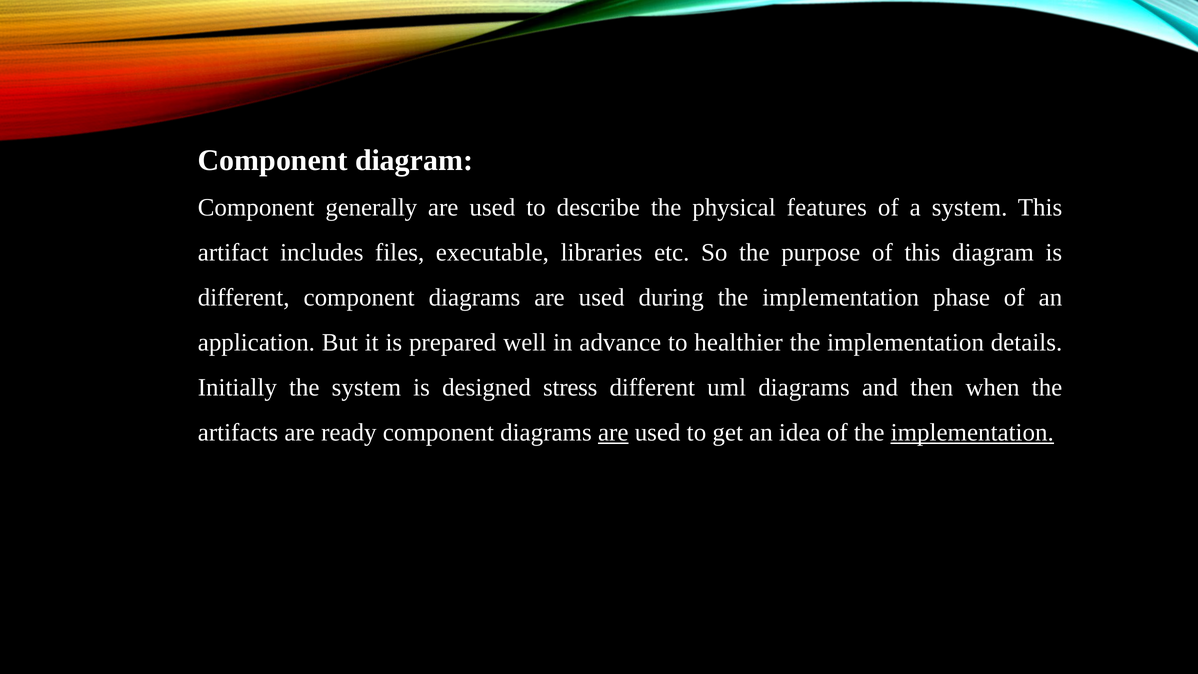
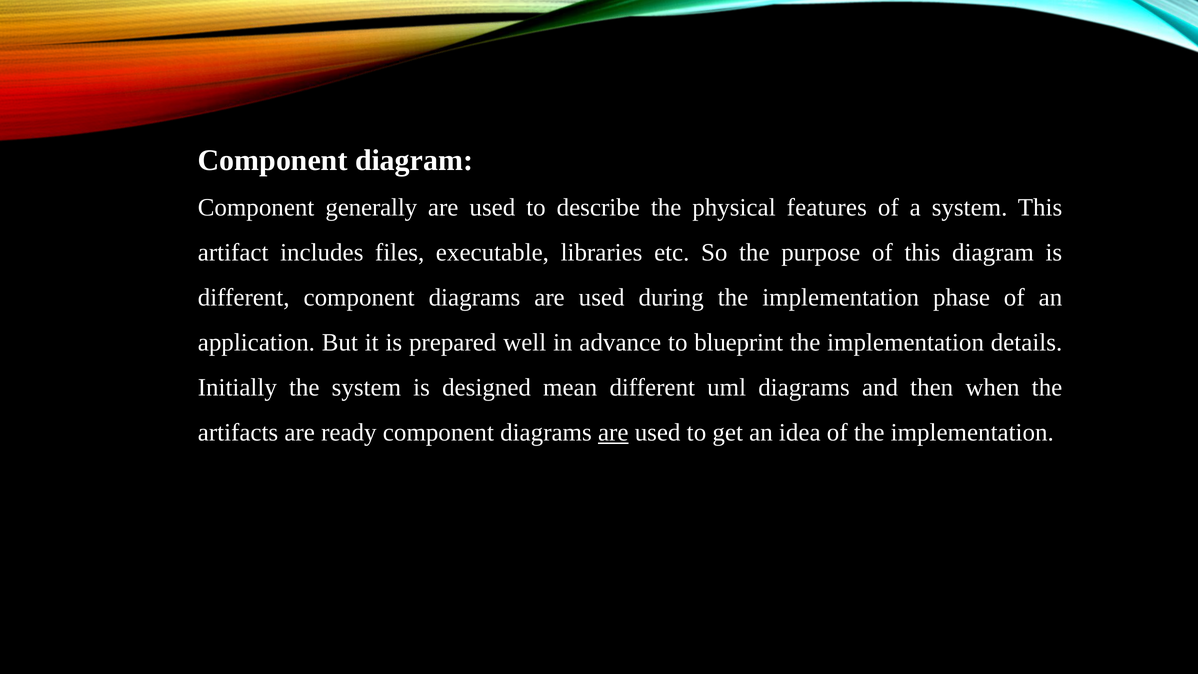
healthier: healthier -> blueprint (739, 342)
stress: stress -> mean (570, 387)
implementation underline: present -> none (972, 432)
